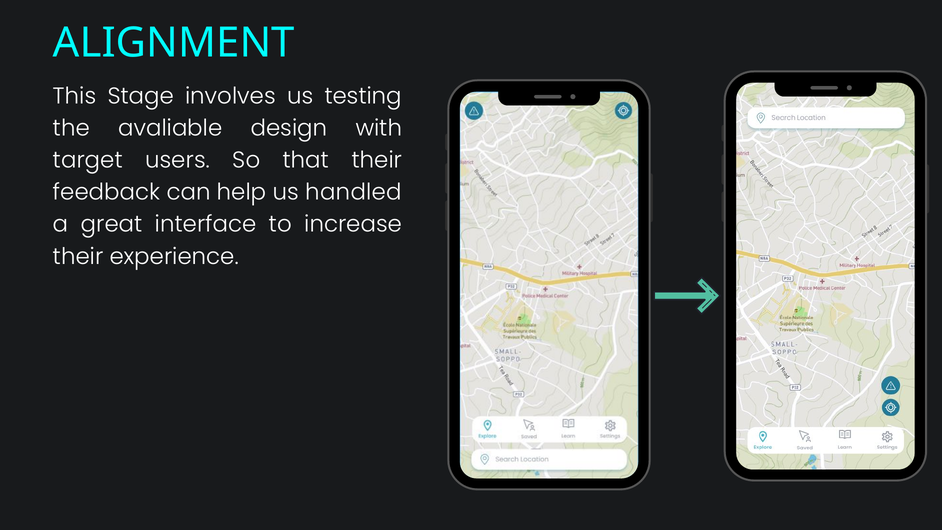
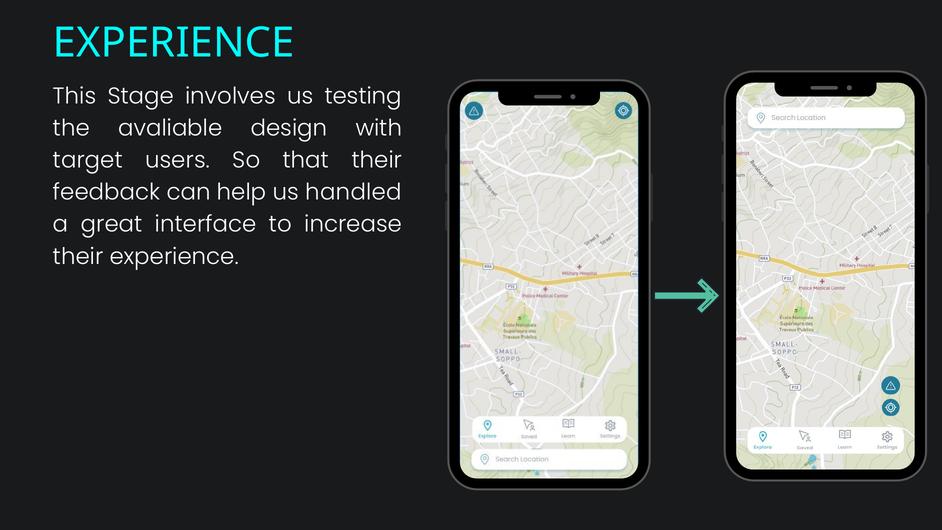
ALIGNMENT: ALIGNMENT -> EXPERIENCE (174, 43)
